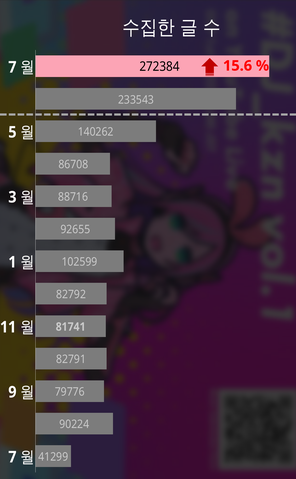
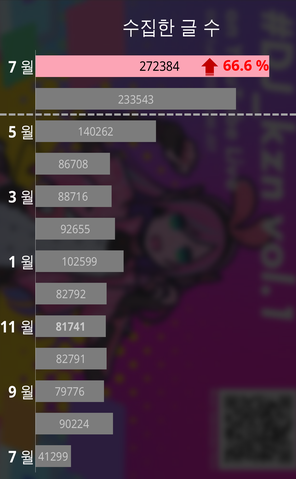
15.6: 15.6 -> 66.6 (238, 66)
